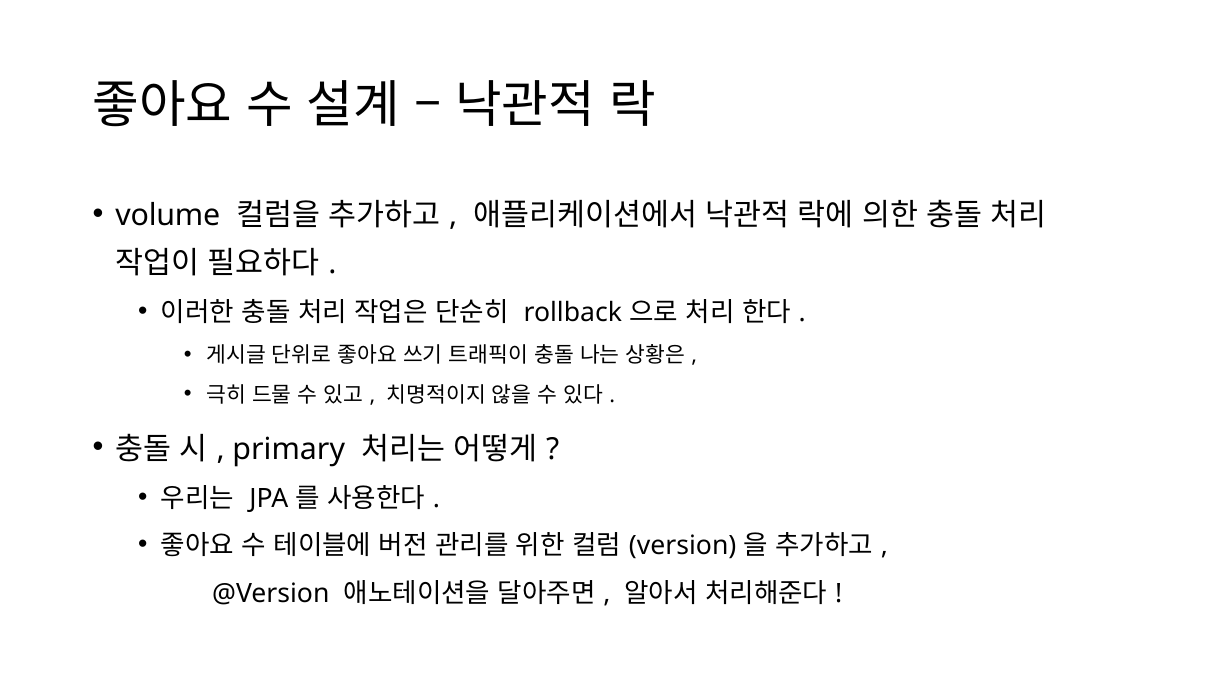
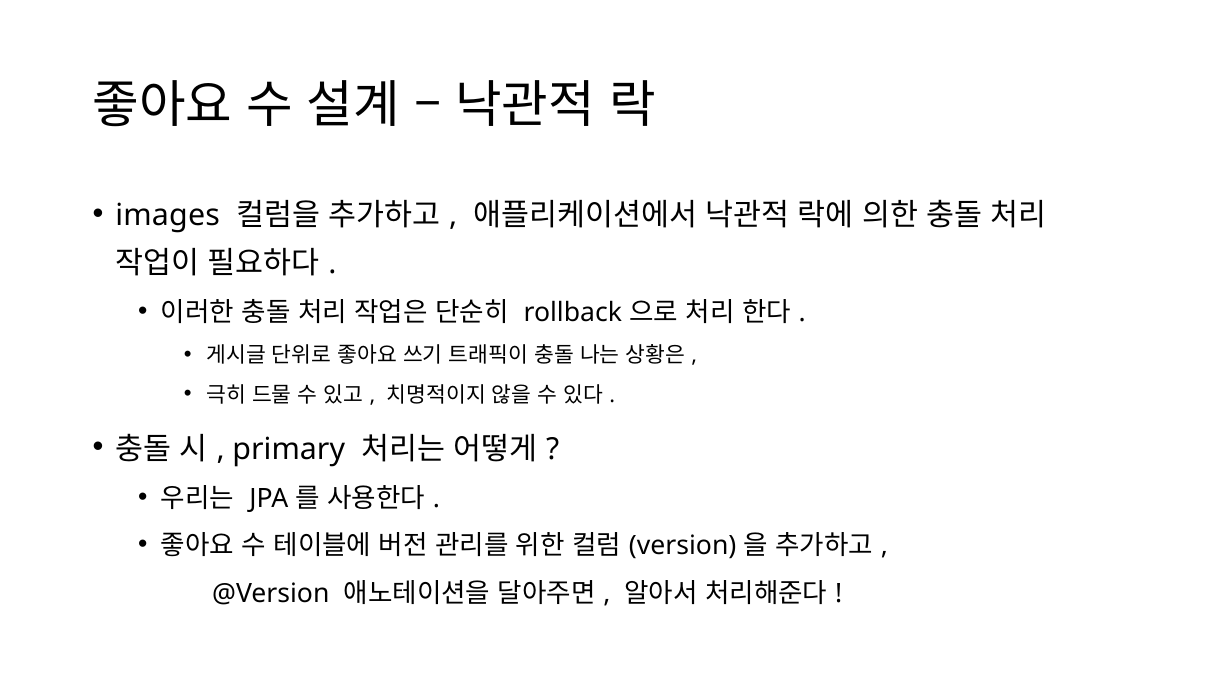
volume: volume -> images (168, 215)
